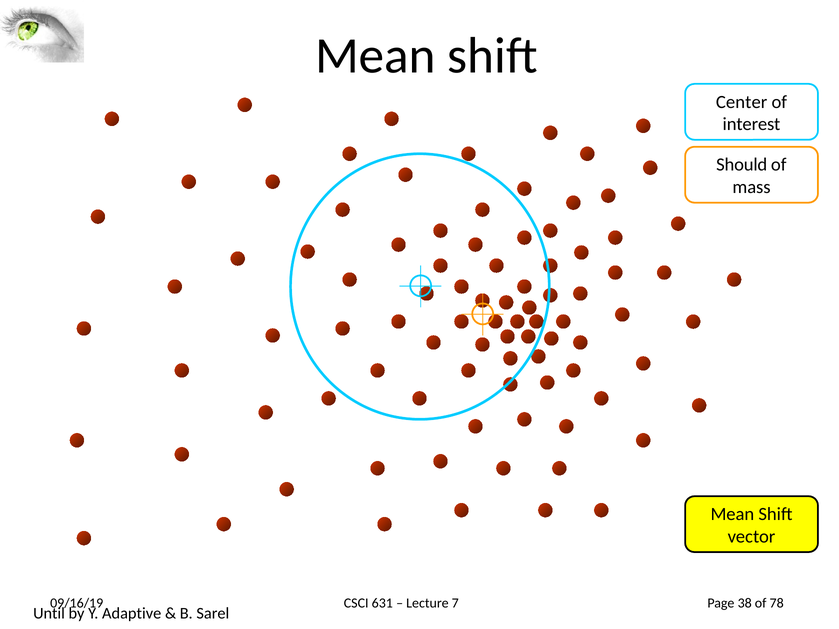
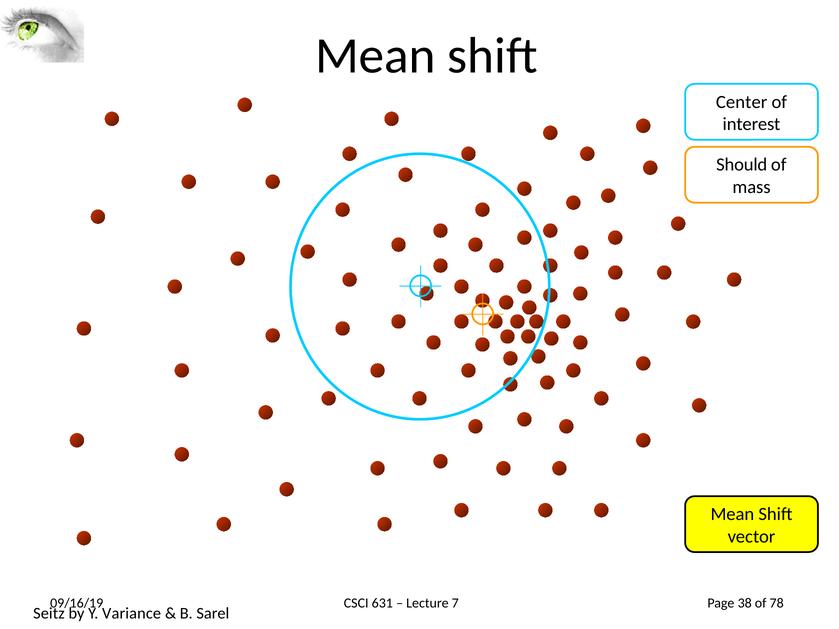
Until: Until -> Seitz (49, 614)
Adaptive: Adaptive -> Variance (132, 614)
